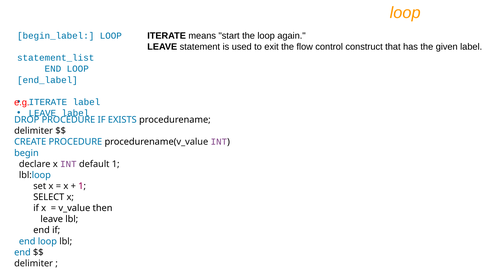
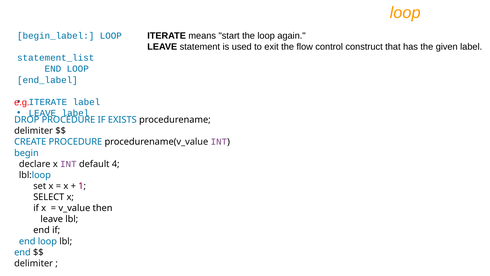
default 1: 1 -> 4 (116, 164)
